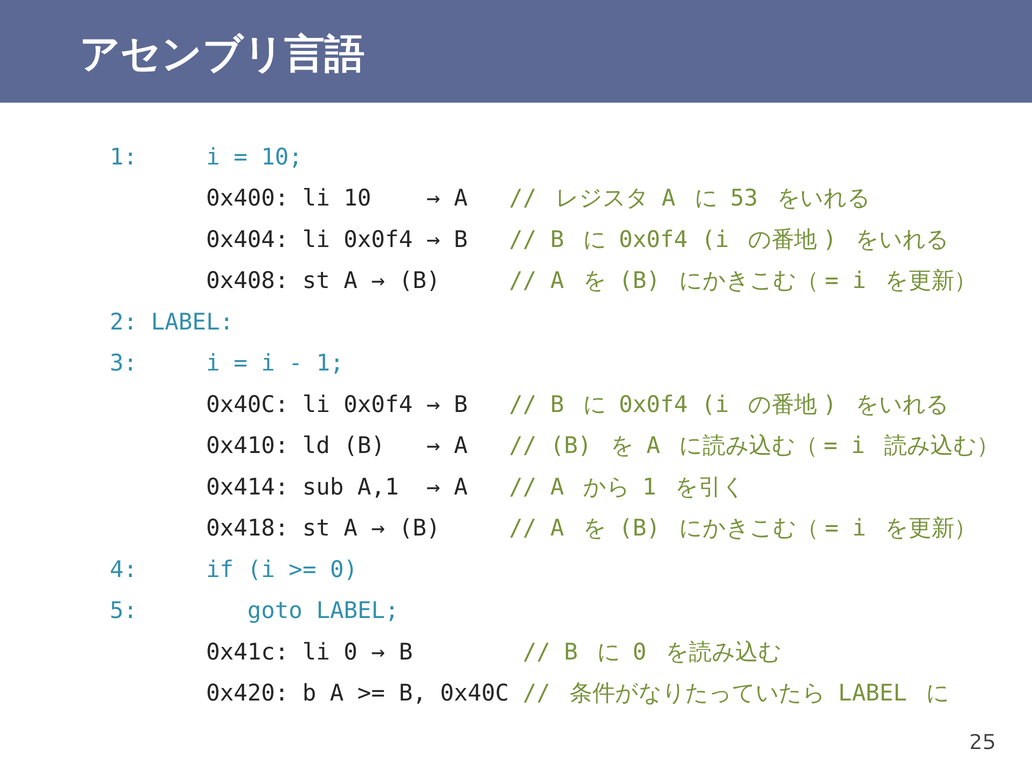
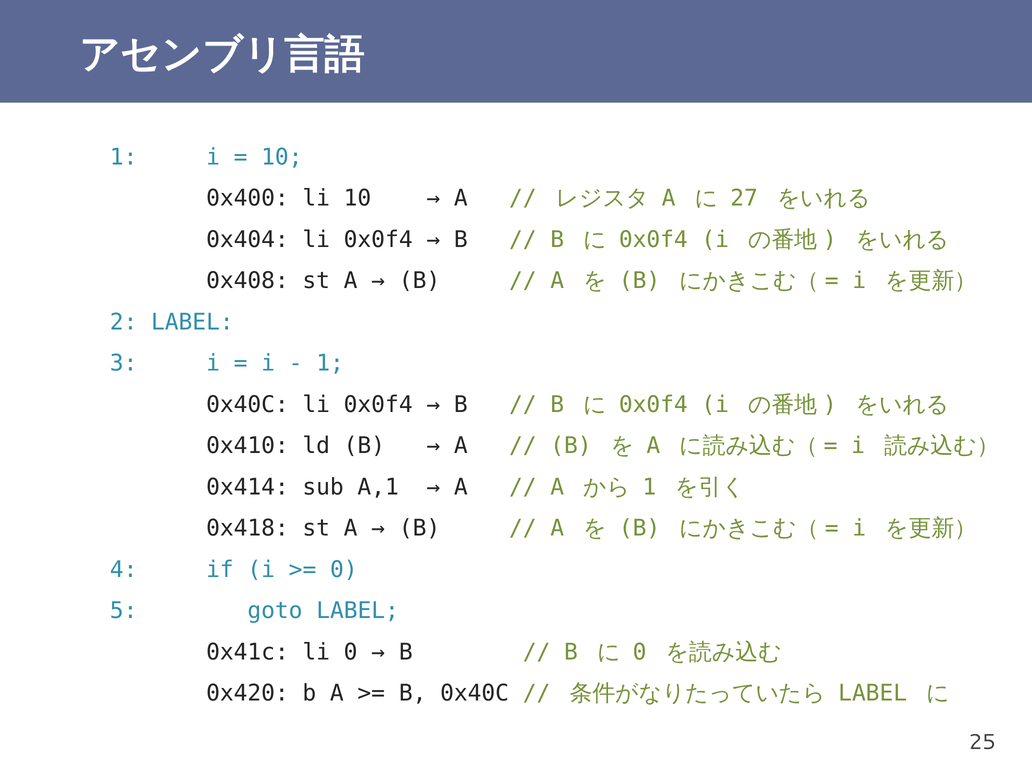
53: 53 -> 27 (744, 198)
